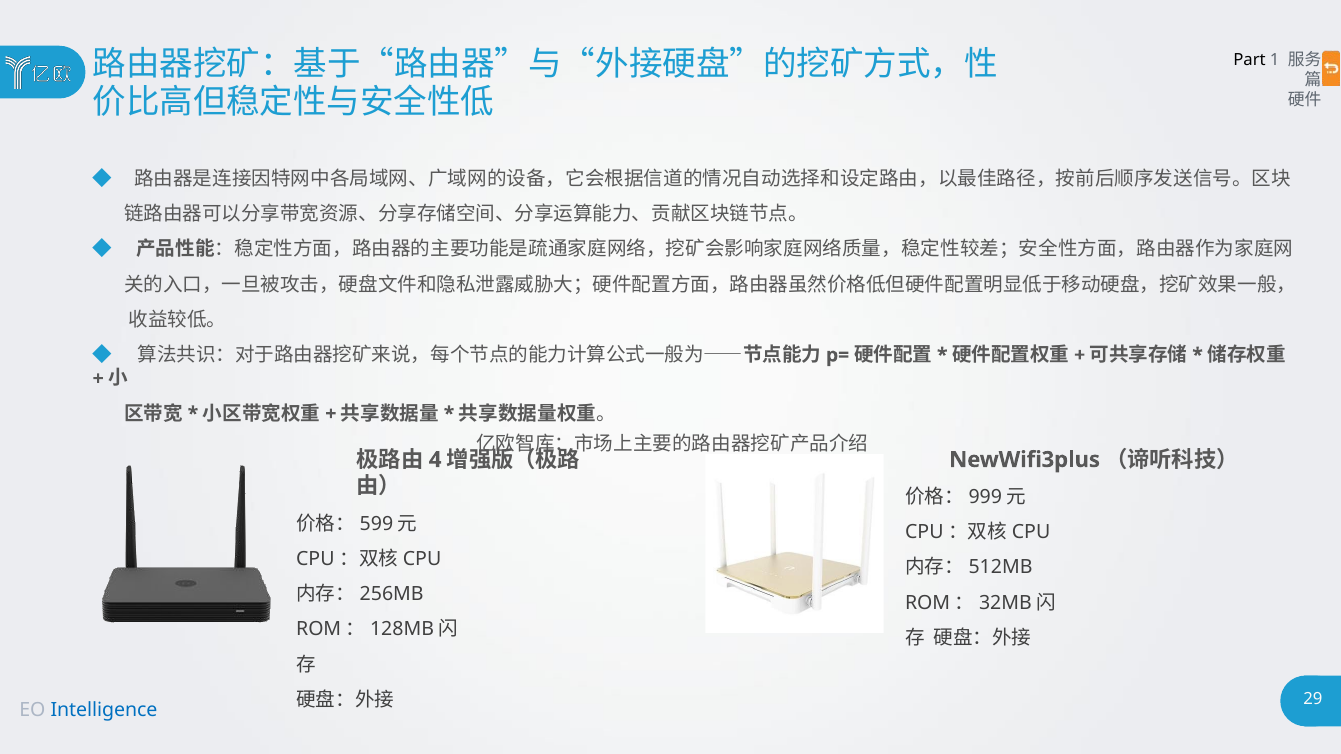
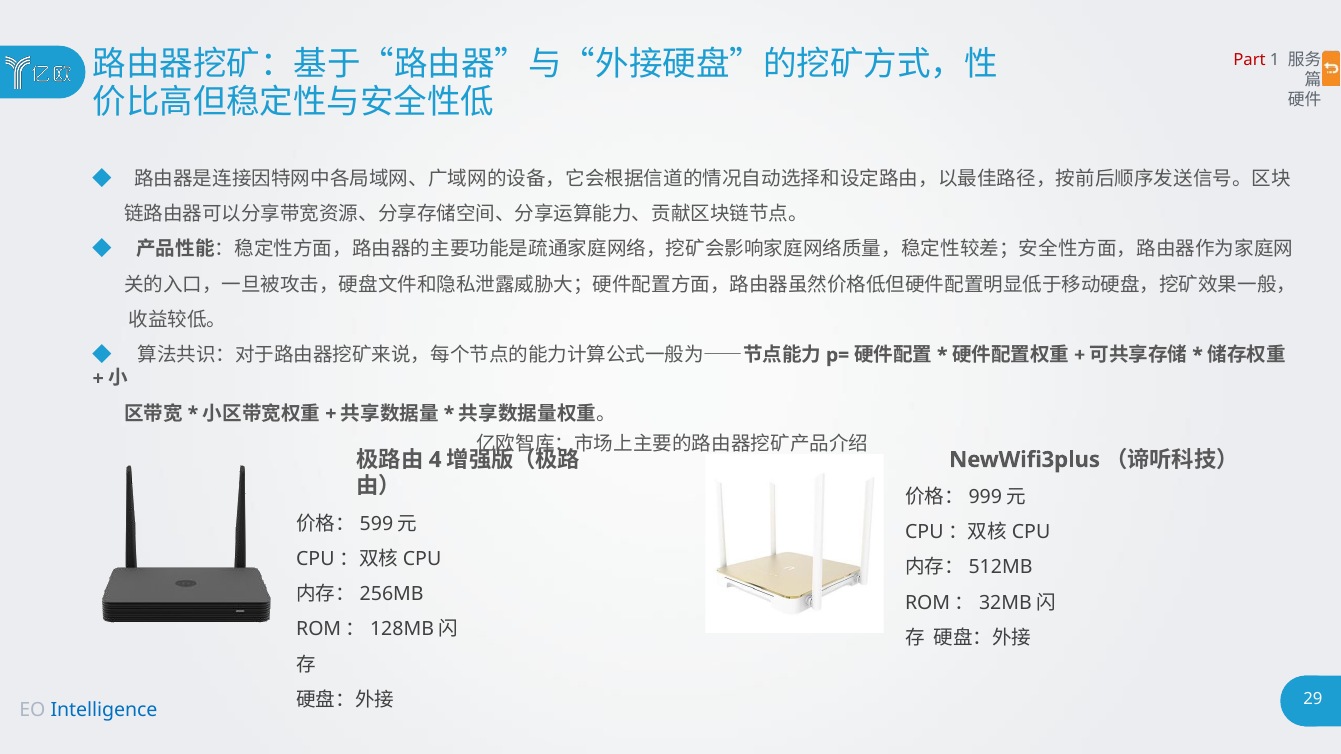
Part colour: black -> red (1250, 60)
